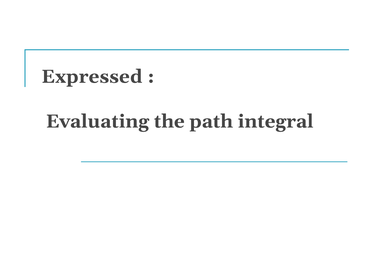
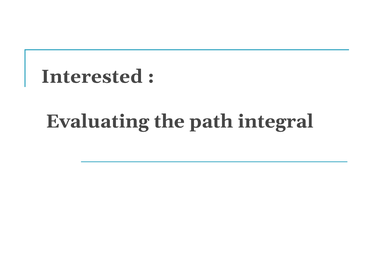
Expressed: Expressed -> Interested (92, 77)
